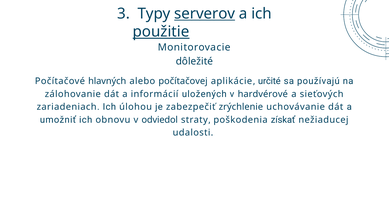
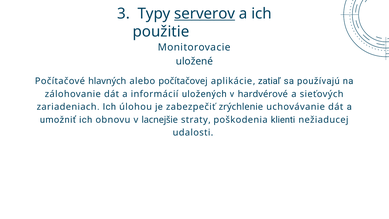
použitie underline: present -> none (161, 32)
dôležité: dôležité -> uložené (194, 61)
určité: určité -> zatiaľ (269, 81)
odviedol: odviedol -> lacnejšie (160, 120)
získať: získať -> klienti (283, 120)
